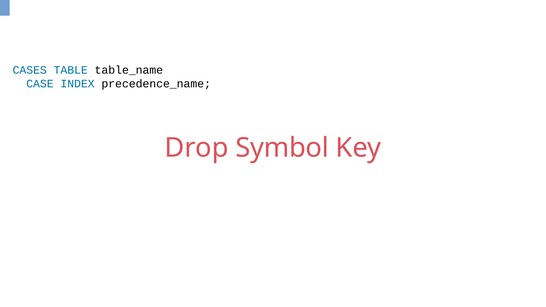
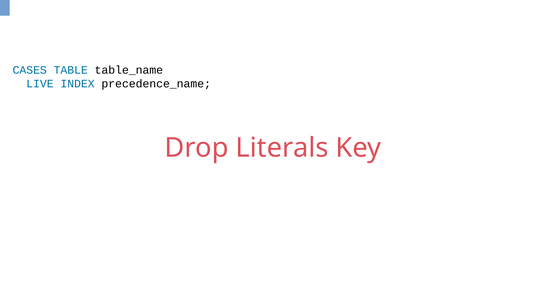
CASE: CASE -> LIVE (40, 84)
Symbol: Symbol -> Literals (282, 148)
